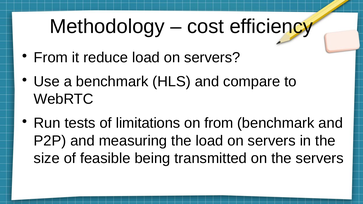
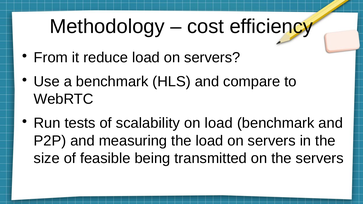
limitations: limitations -> scalability (148, 123)
on from: from -> load (219, 123)
